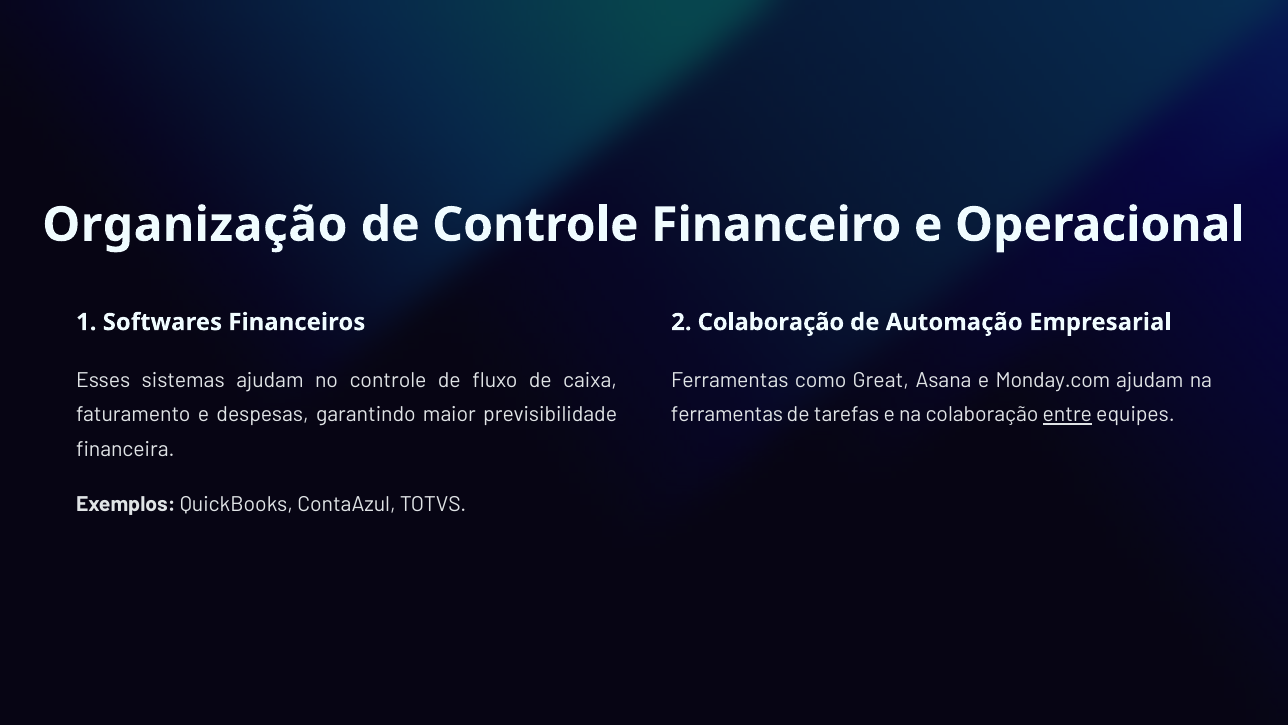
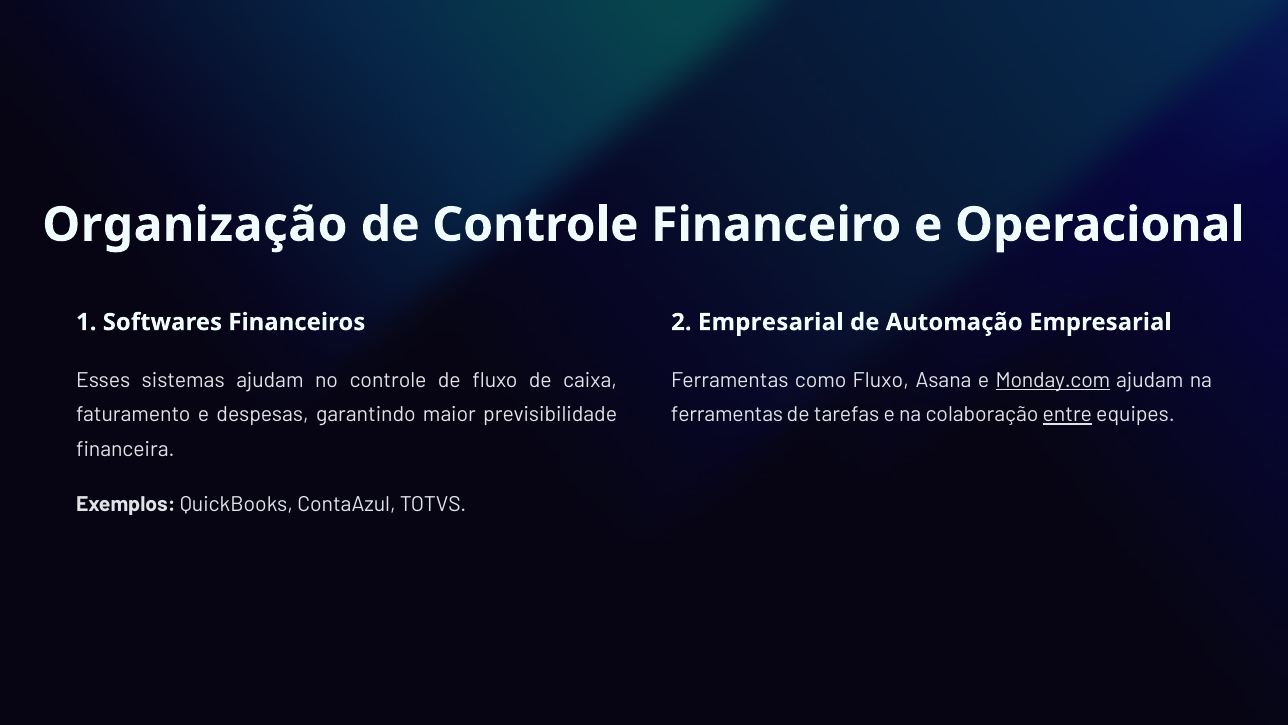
2 Colaboração: Colaboração -> Empresarial (771, 322)
como Great: Great -> Fluxo (881, 380)
Monday.com underline: none -> present (1053, 380)
